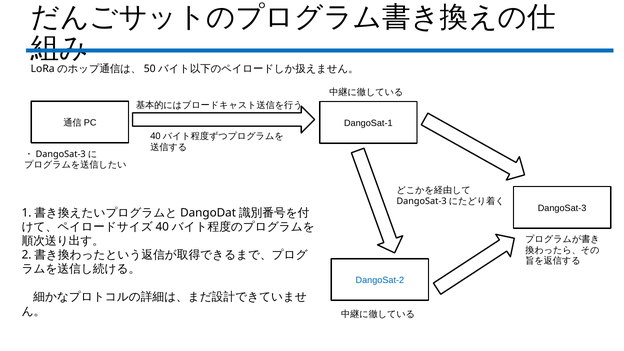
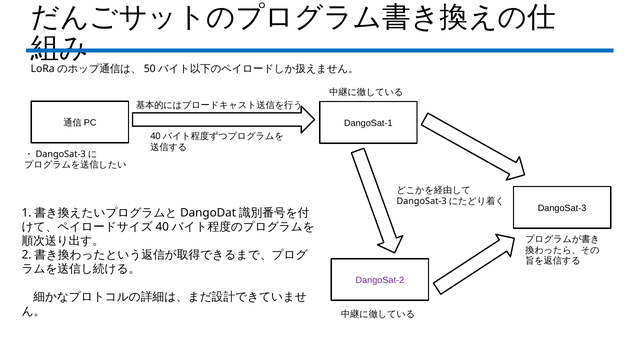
DangoSat-2 colour: blue -> purple (380, 280)
